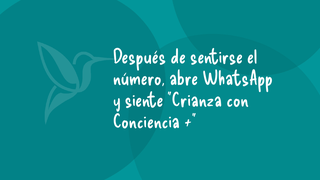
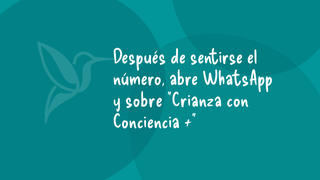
siente: siente -> sobre (144, 100)
